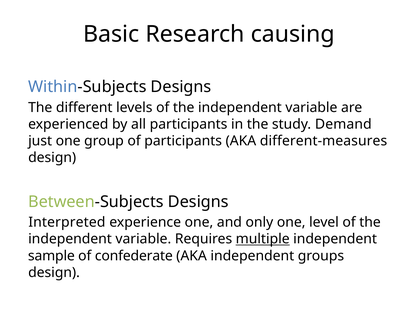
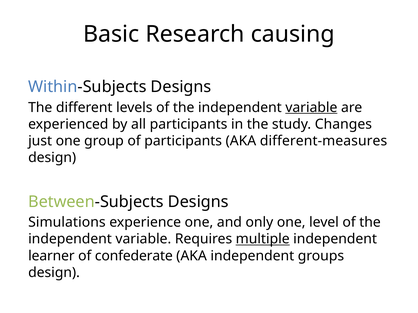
variable underline: none -> present (311, 108)
Demand: Demand -> Changes (343, 124)
Interpreted: Interpreted -> Simulations (67, 223)
sample: sample -> learner (51, 256)
